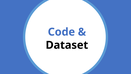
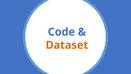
Dataset colour: black -> orange (67, 45)
